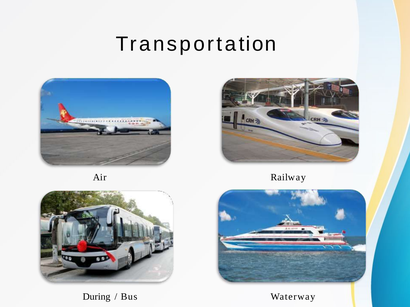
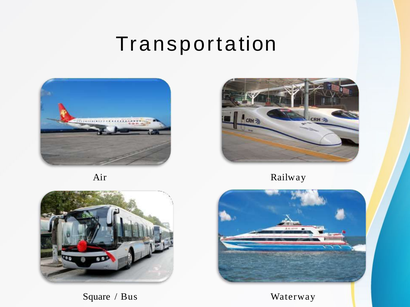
During: During -> Square (97, 297)
